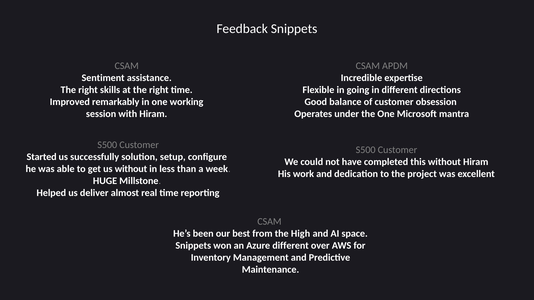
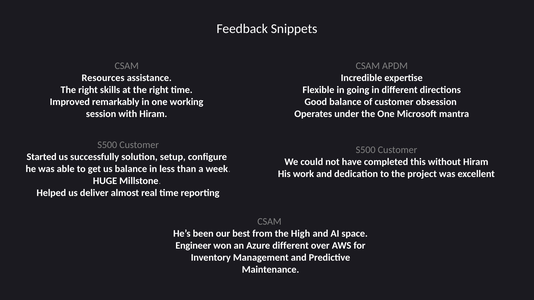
Sentiment: Sentiment -> Resources (103, 78)
us without: without -> balance (131, 169)
Snippets: Snippets -> Engineer (193, 246)
